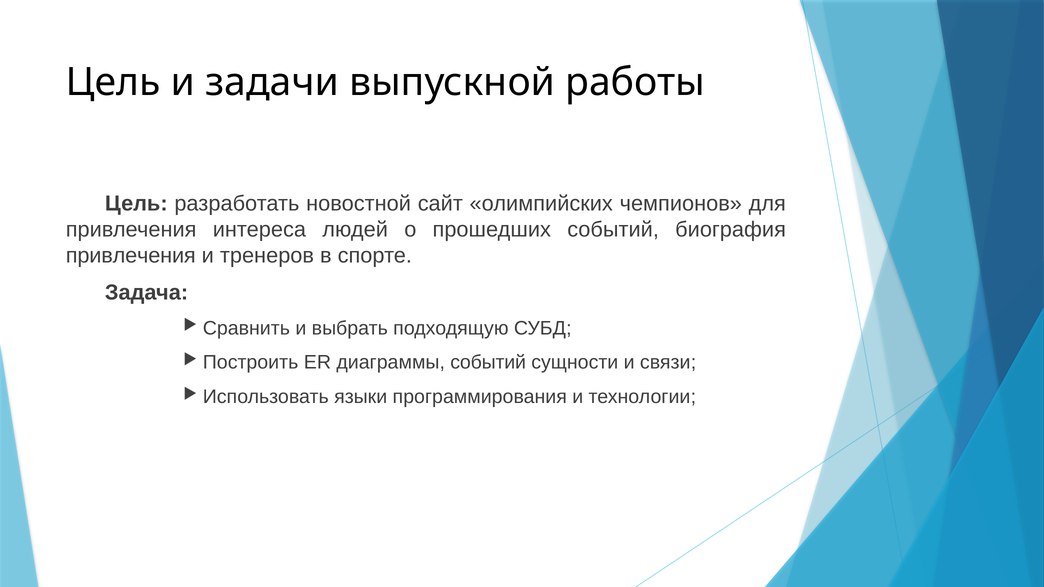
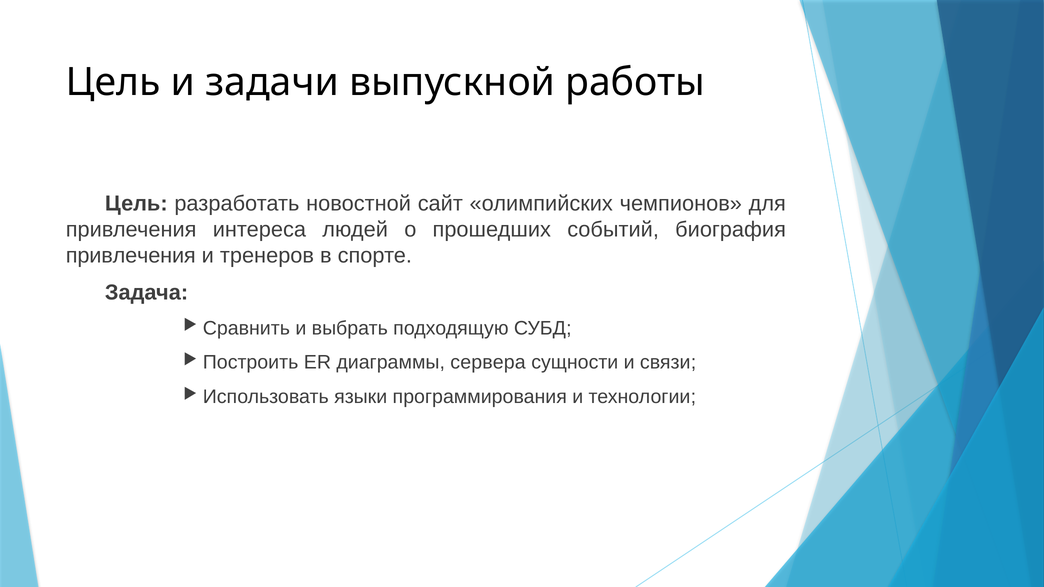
диаграммы событий: событий -> сервера (488, 363)
